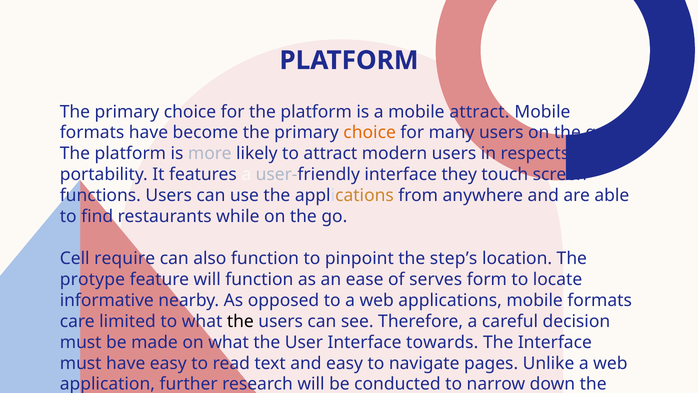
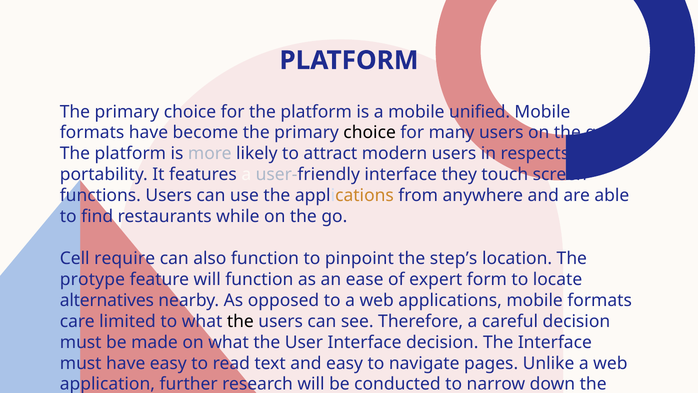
mobile attract: attract -> unified (480, 112)
choice colour: orange -> black (370, 133)
serves: serves -> expert (436, 279)
informative: informative -> alternatives (107, 300)
Interface towards: towards -> decision (442, 342)
